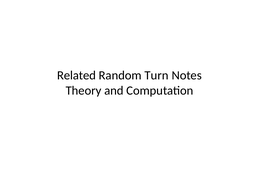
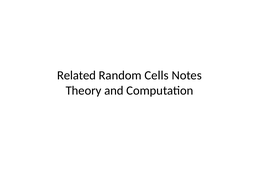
Turn: Turn -> Cells (157, 76)
